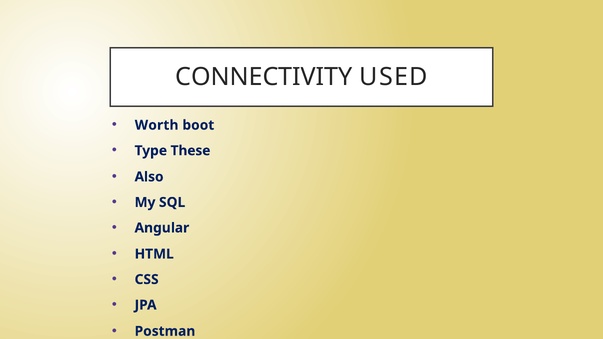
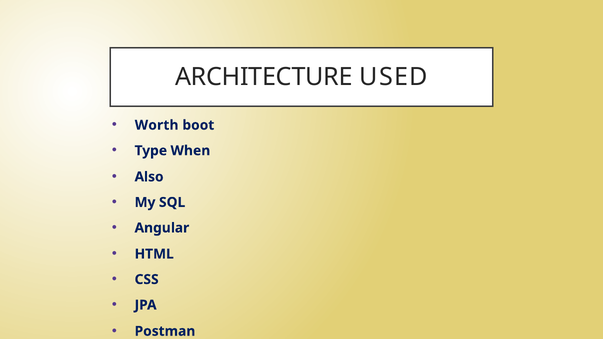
CONNECTIVITY: CONNECTIVITY -> ARCHITECTURE (264, 77)
These: These -> When (190, 151)
